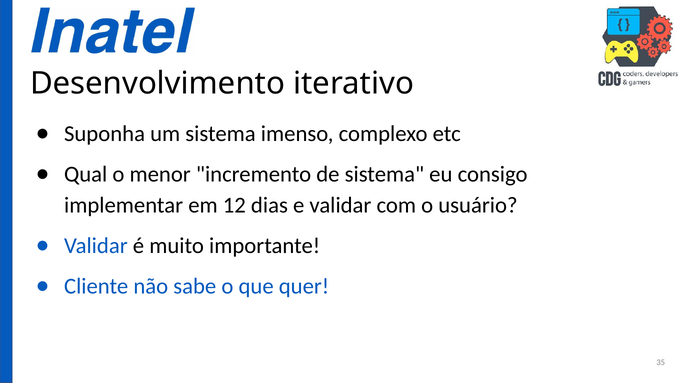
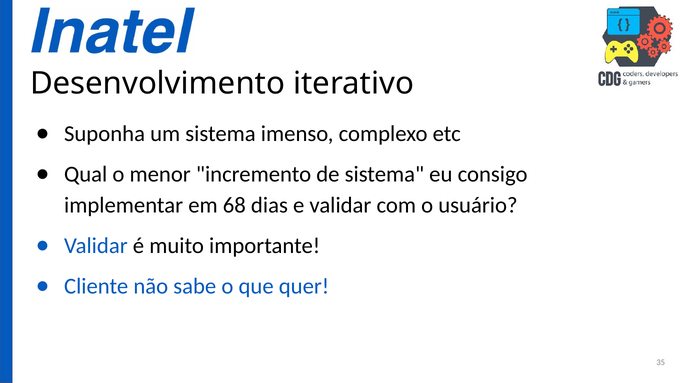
12: 12 -> 68 (234, 205)
